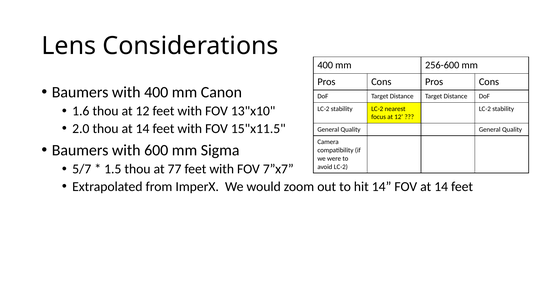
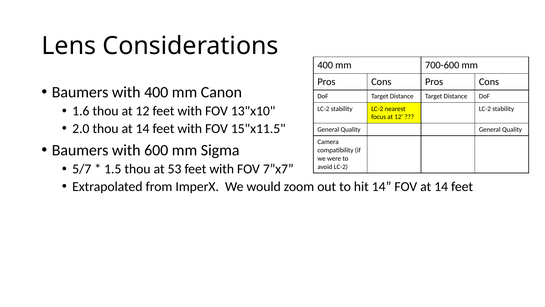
256-600: 256-600 -> 700-600 (442, 65)
77: 77 -> 53 (175, 169)
